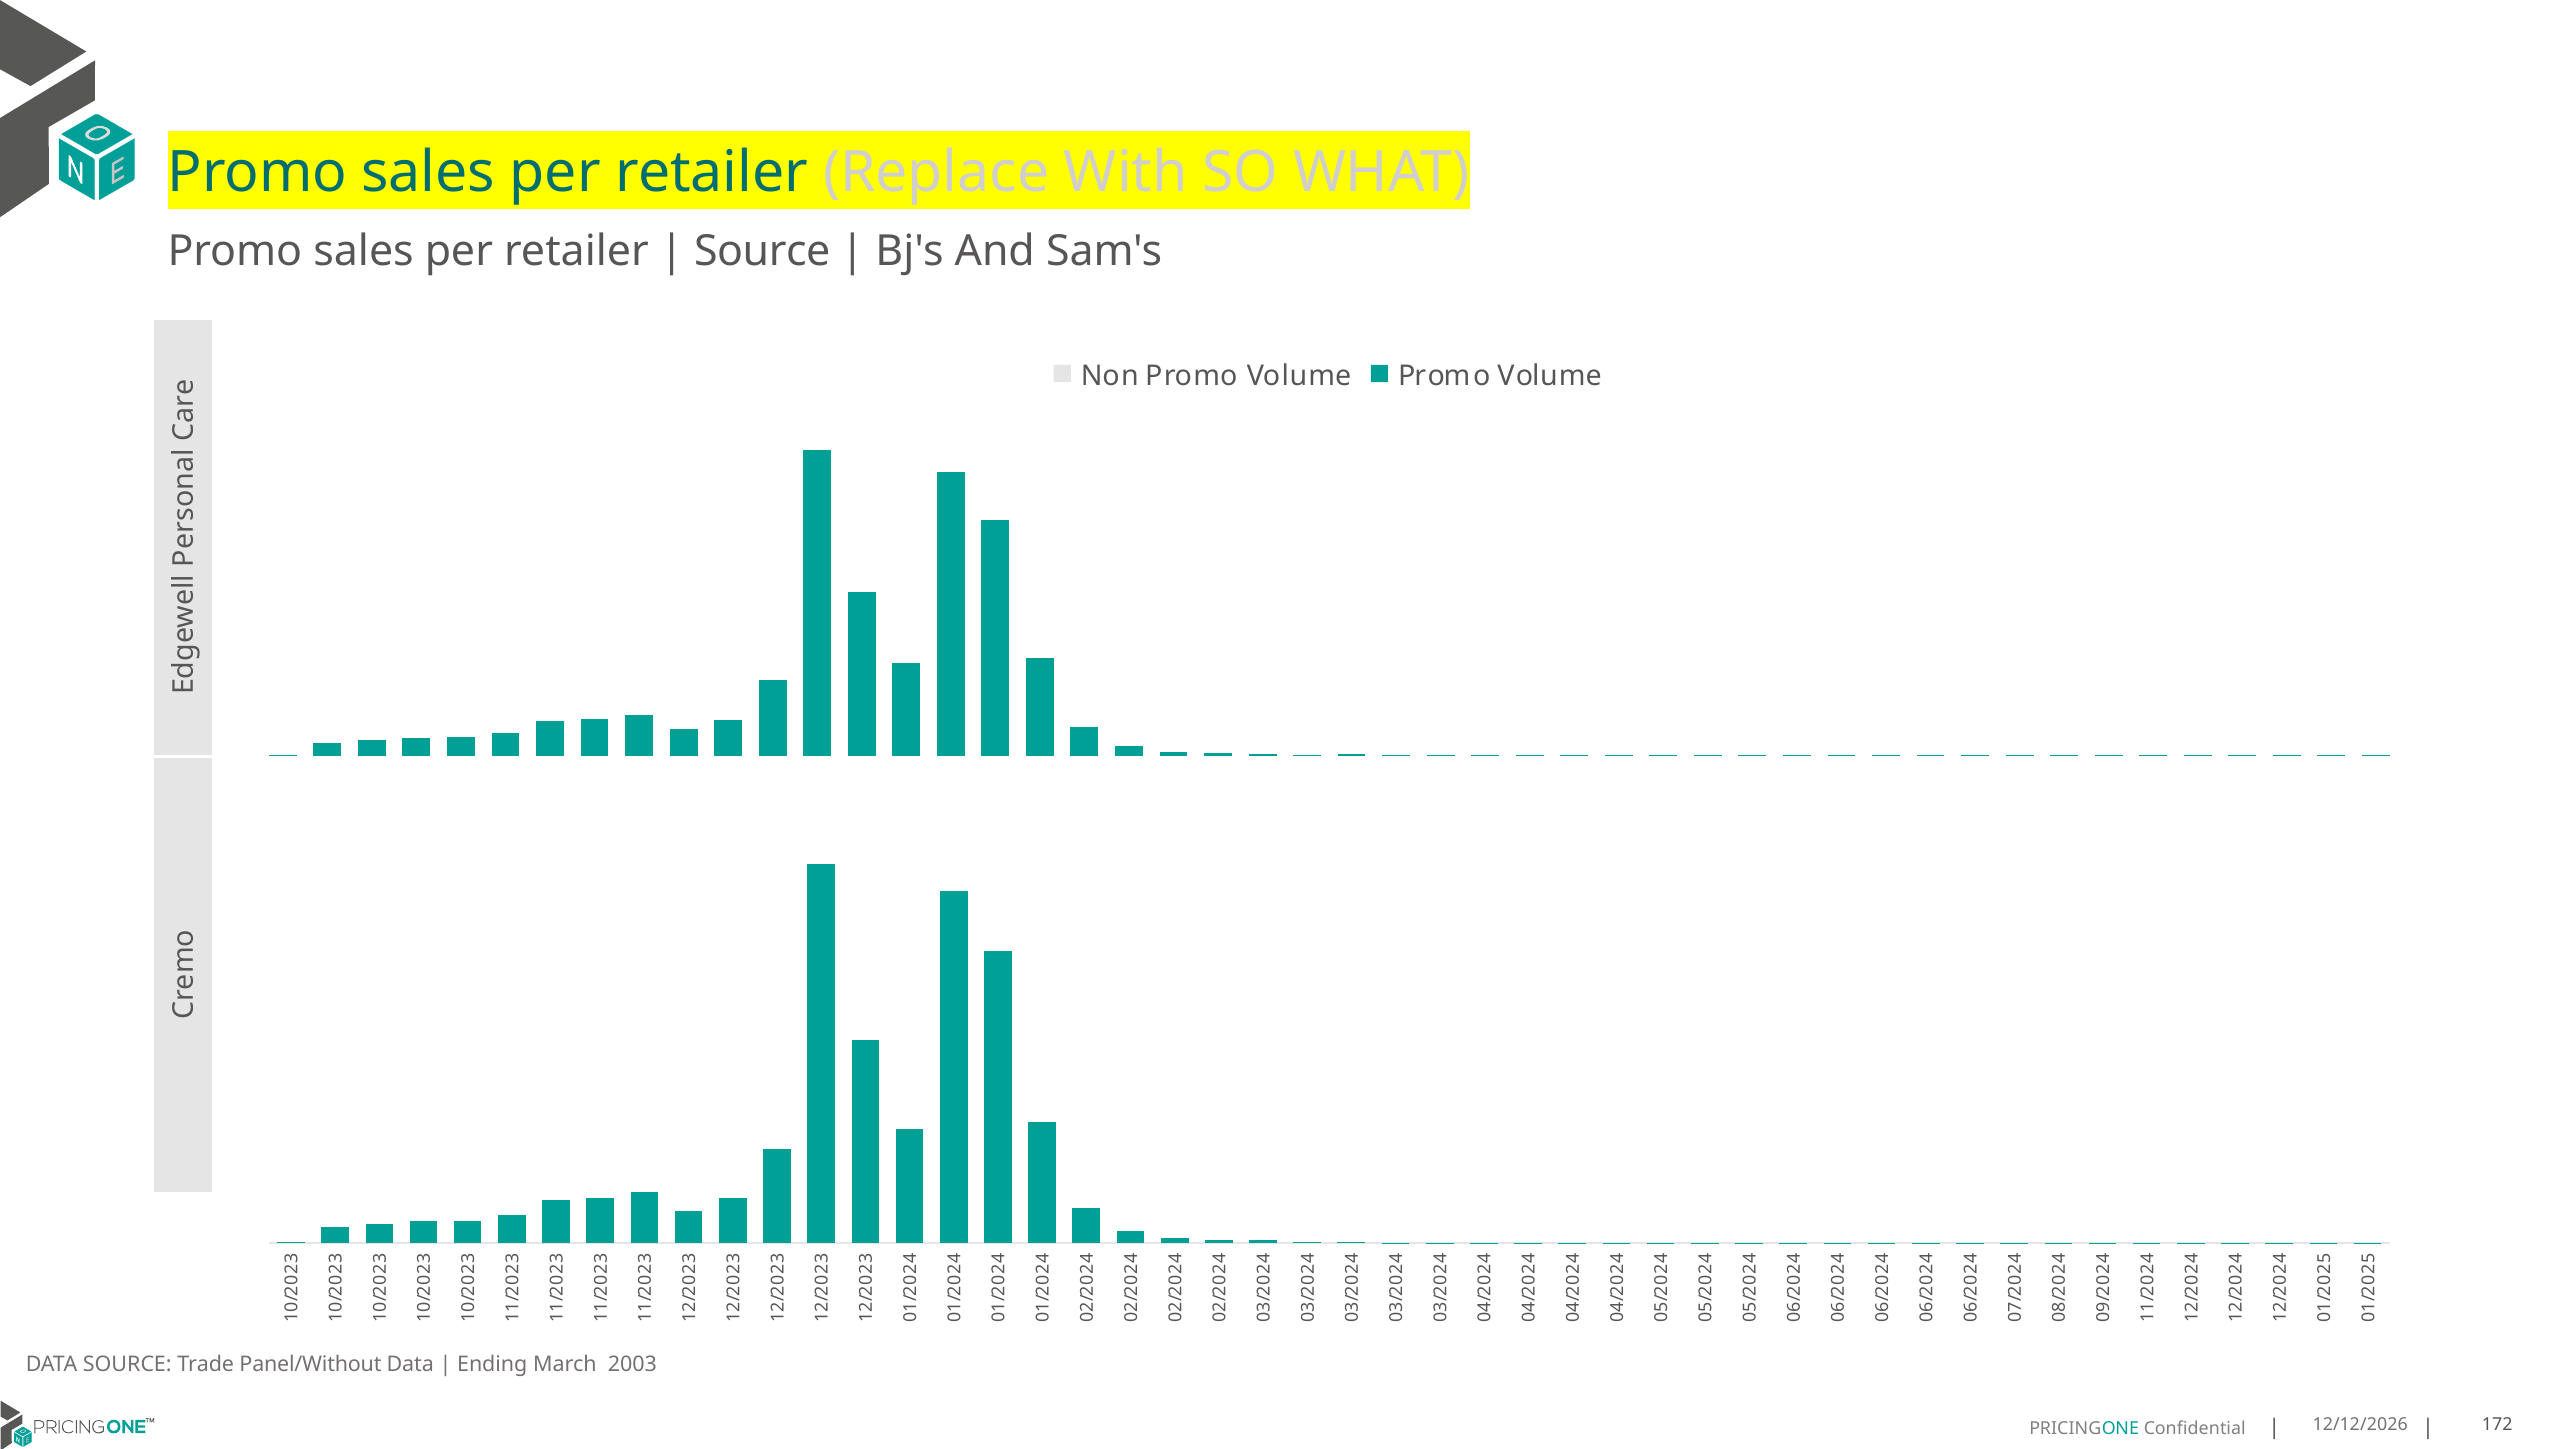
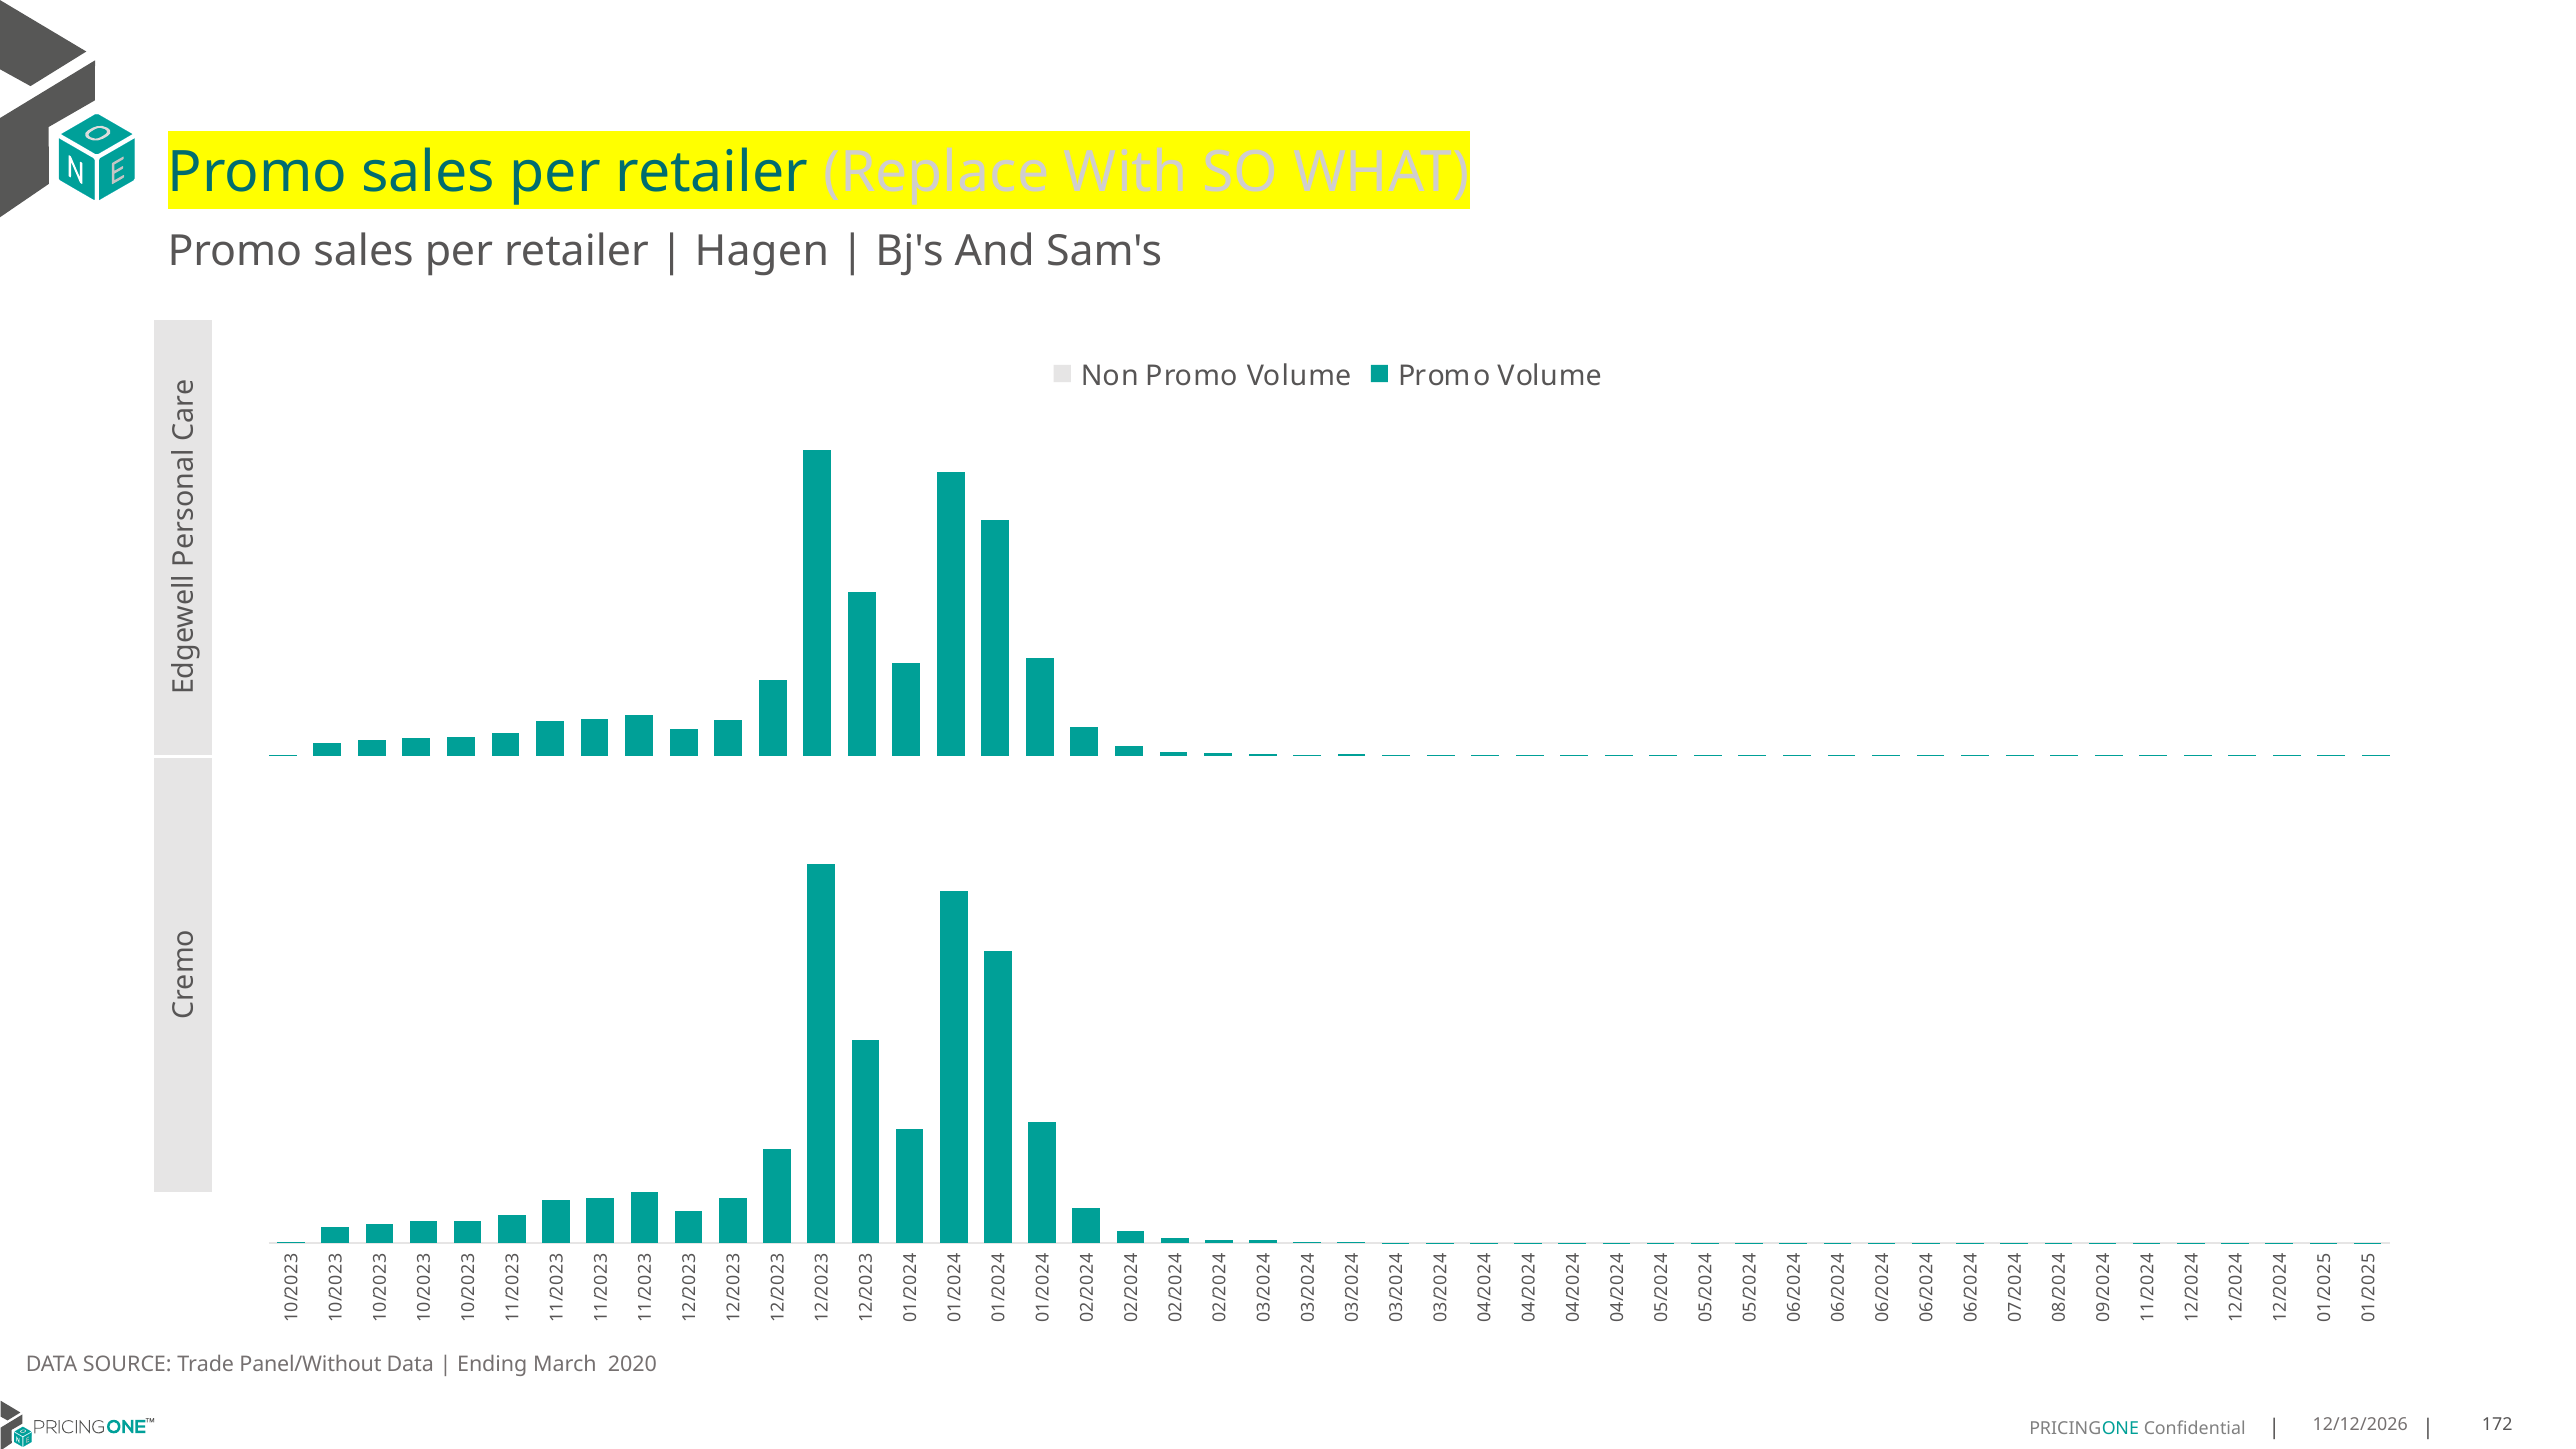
Source: Source -> Hagen (762, 251)
2003: 2003 -> 2020 (632, 1365)
